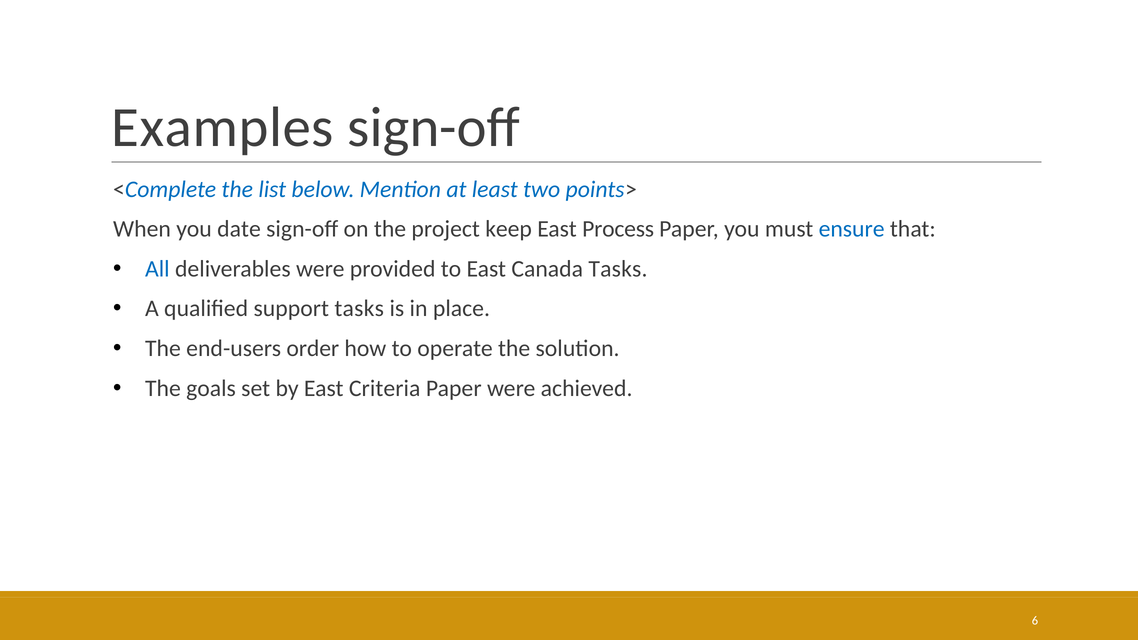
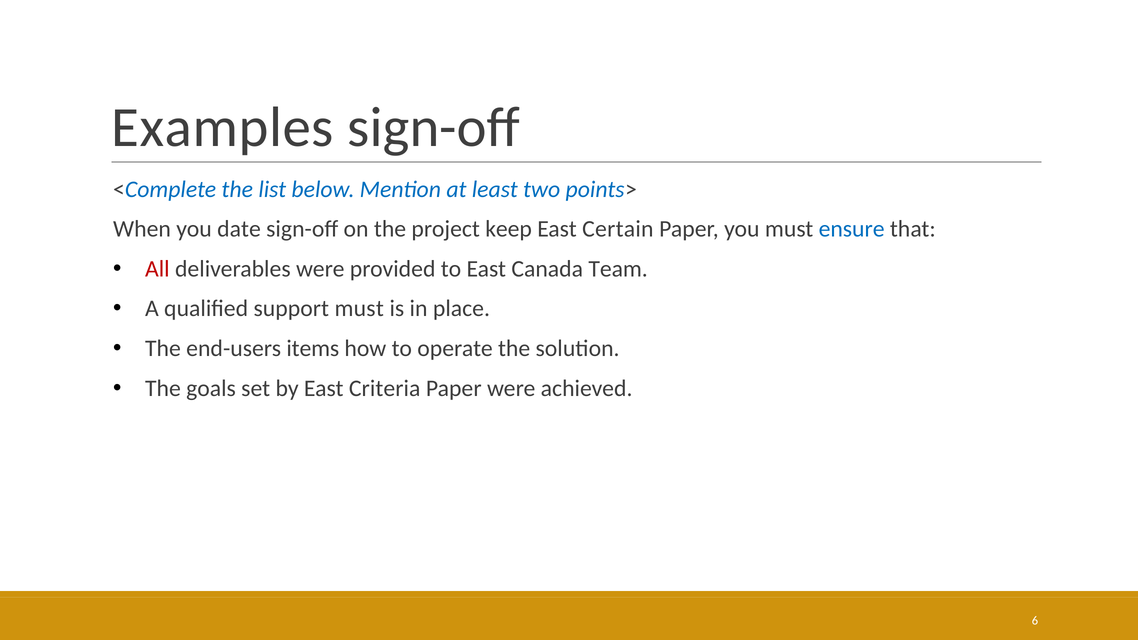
Process: Process -> Certain (618, 229)
All colour: blue -> red (157, 269)
Canada Tasks: Tasks -> Team (618, 269)
support tasks: tasks -> must (359, 309)
order: order -> items (313, 348)
